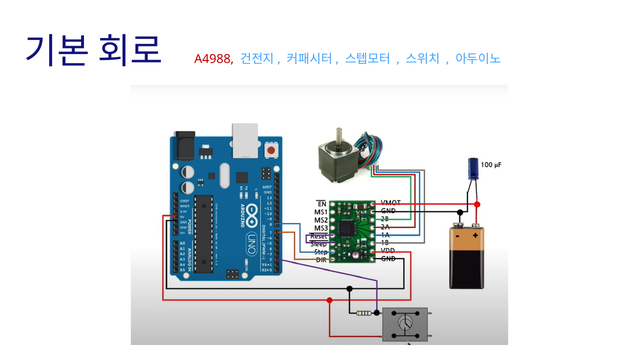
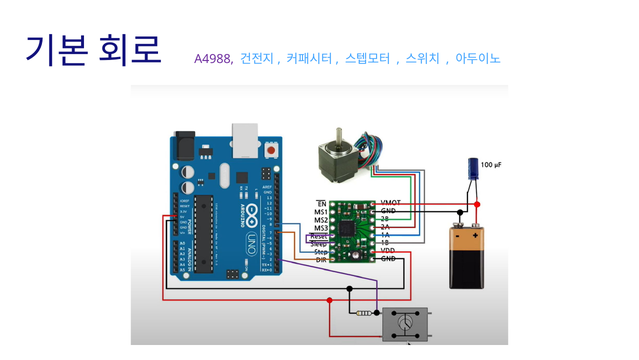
A4988 colour: red -> purple (214, 59)
